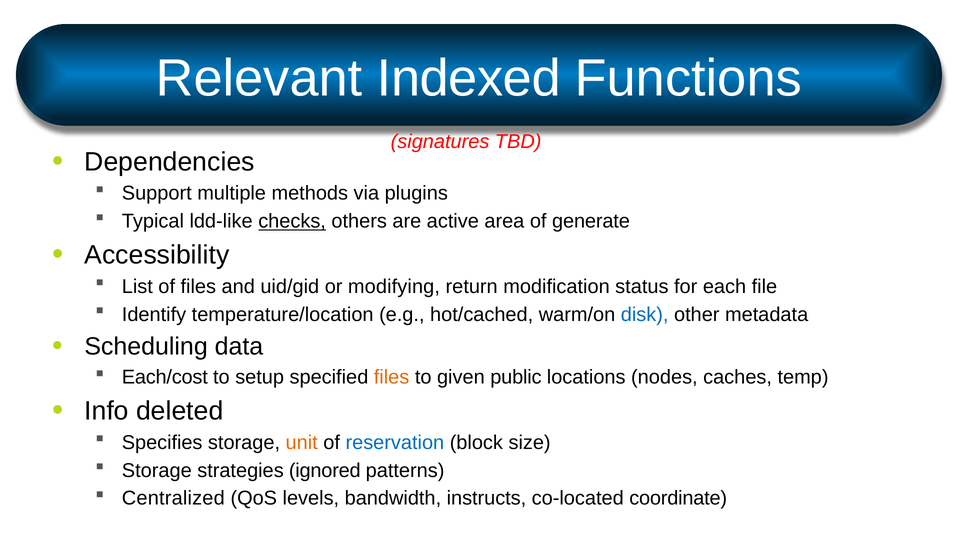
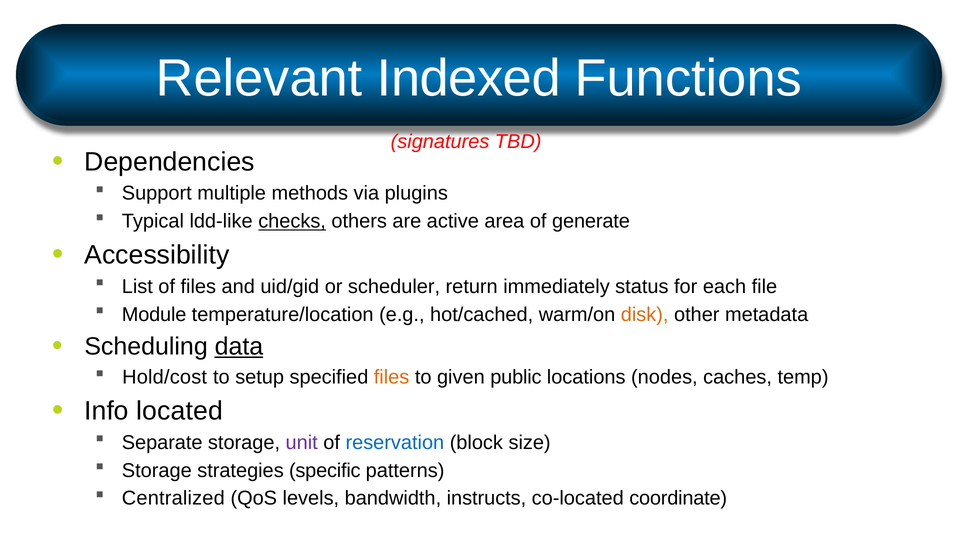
modifying: modifying -> scheduler (394, 286)
modification: modification -> immediately (557, 286)
Identify: Identify -> Module (154, 314)
disk colour: blue -> orange (645, 314)
data underline: none -> present (239, 347)
Each/cost: Each/cost -> Hold/cost (165, 377)
deleted: deleted -> located (180, 411)
Specifies: Specifies -> Separate (162, 442)
unit colour: orange -> purple (302, 442)
ignored: ignored -> specific (325, 470)
